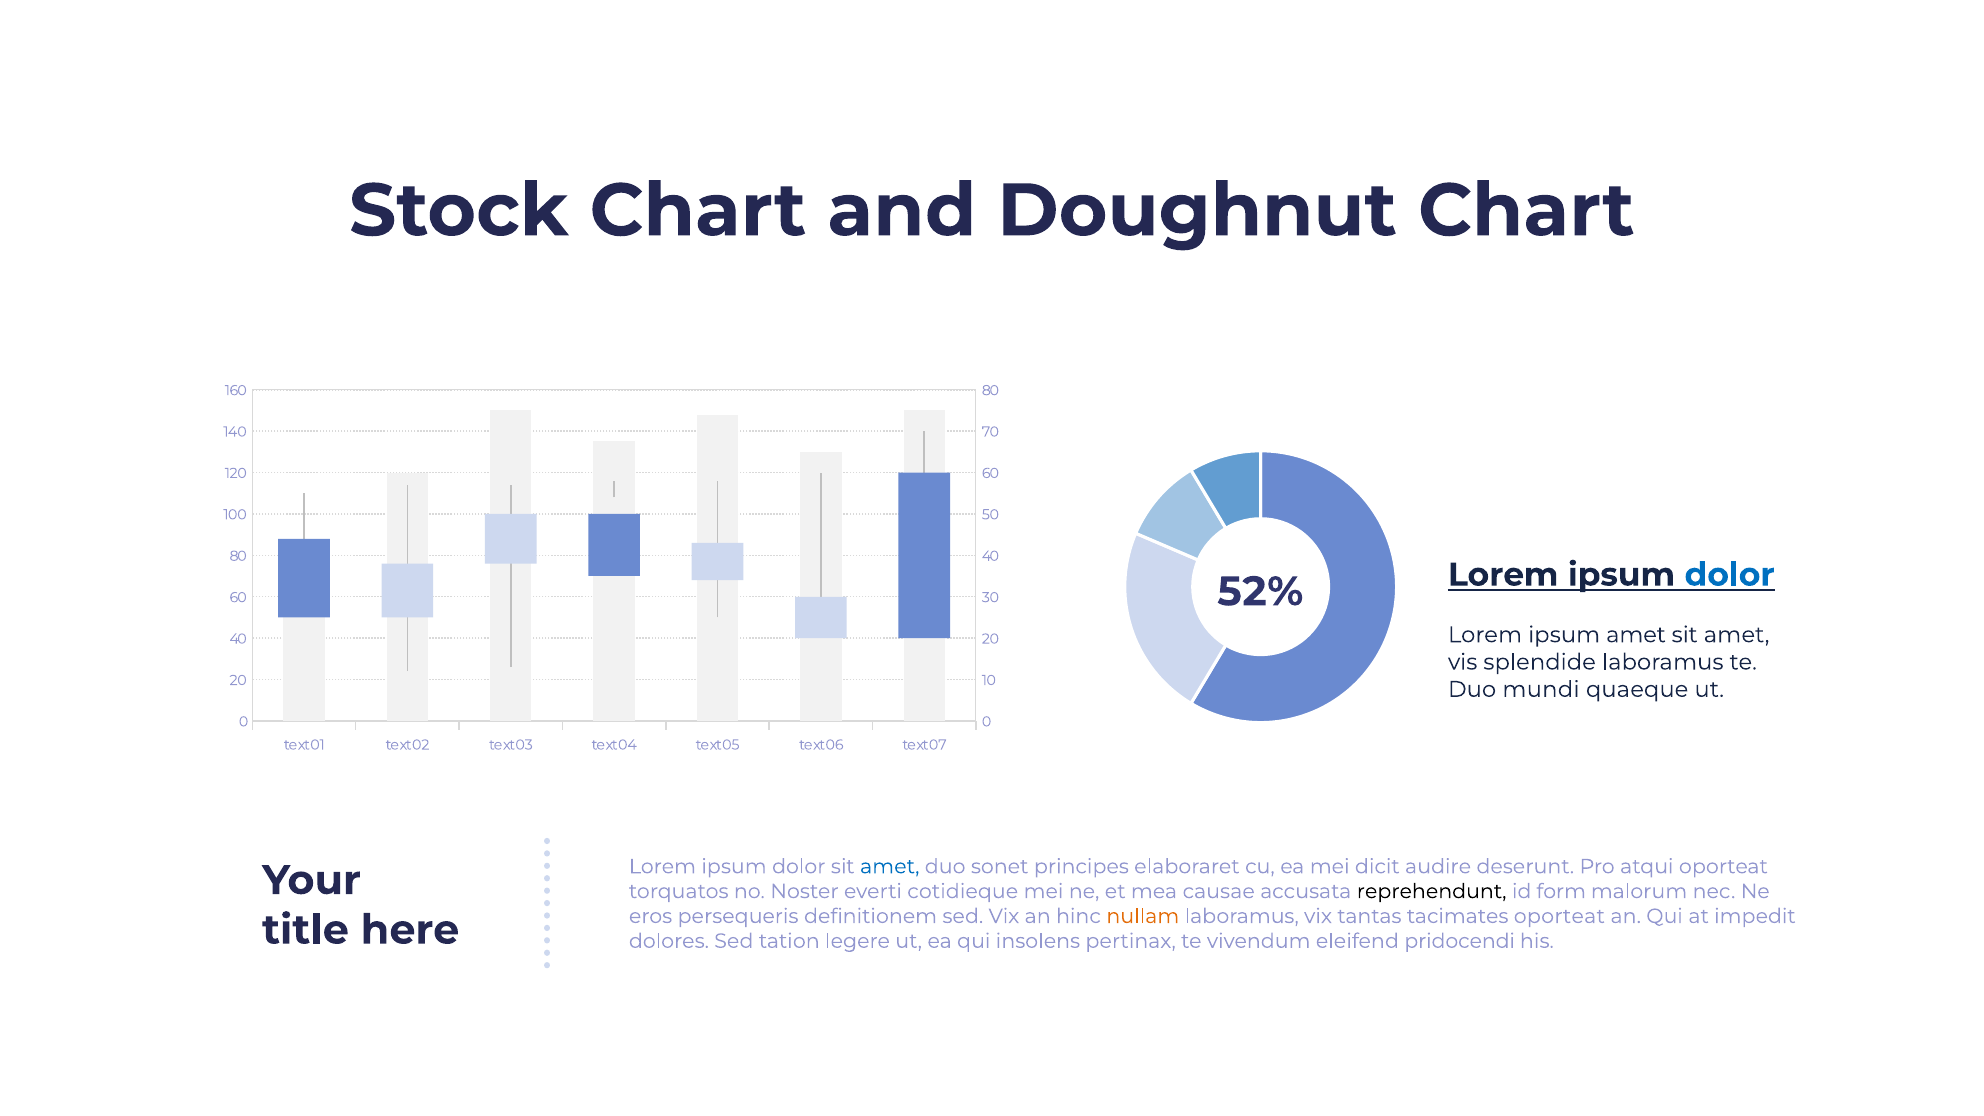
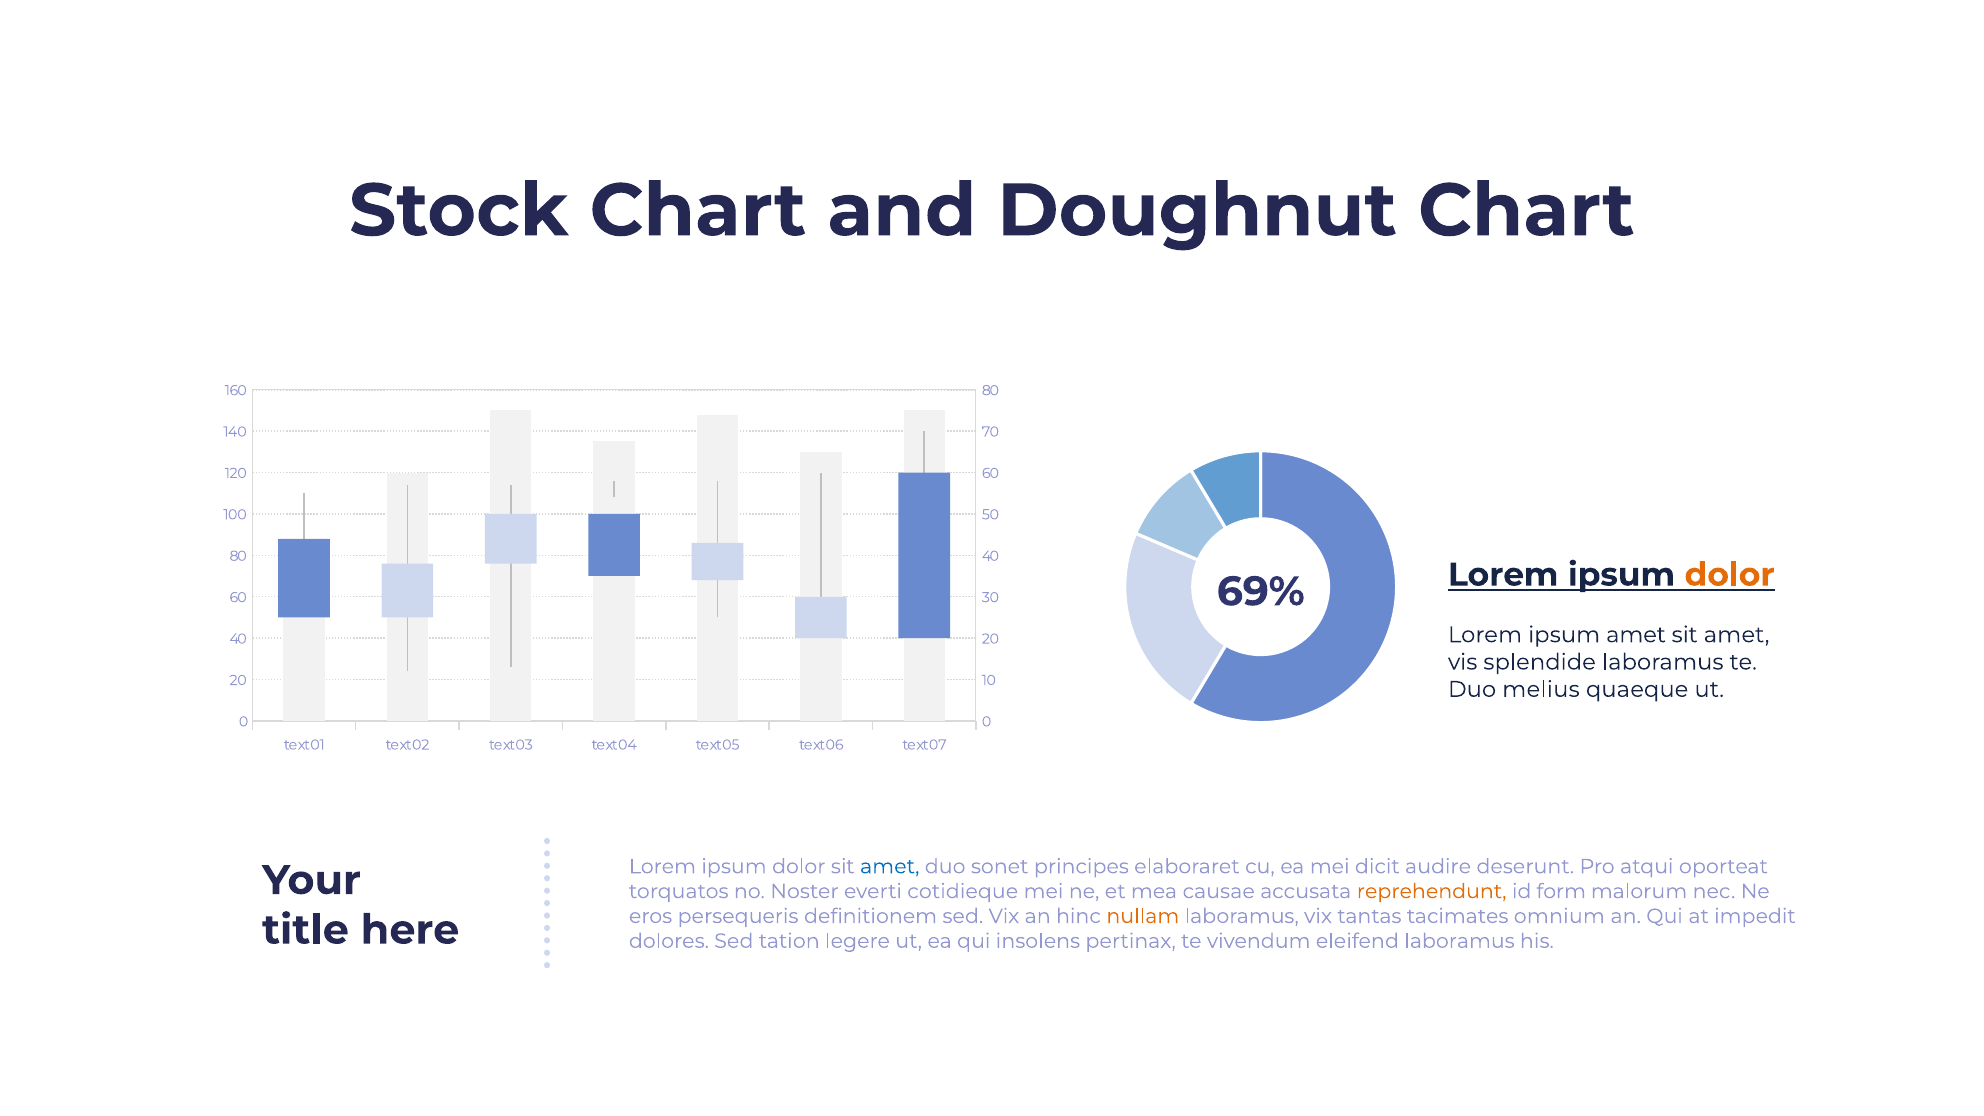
dolor colour: blue -> orange (1730, 575)
52%: 52% -> 69% (1261, 592)
mundi: mundi -> melius (1541, 689)
reprehendunt colour: black -> orange (1432, 891)
tacimates oporteat: oporteat -> omnium (1559, 916)
eleifend pridocendi: pridocendi -> laboramus (1460, 941)
